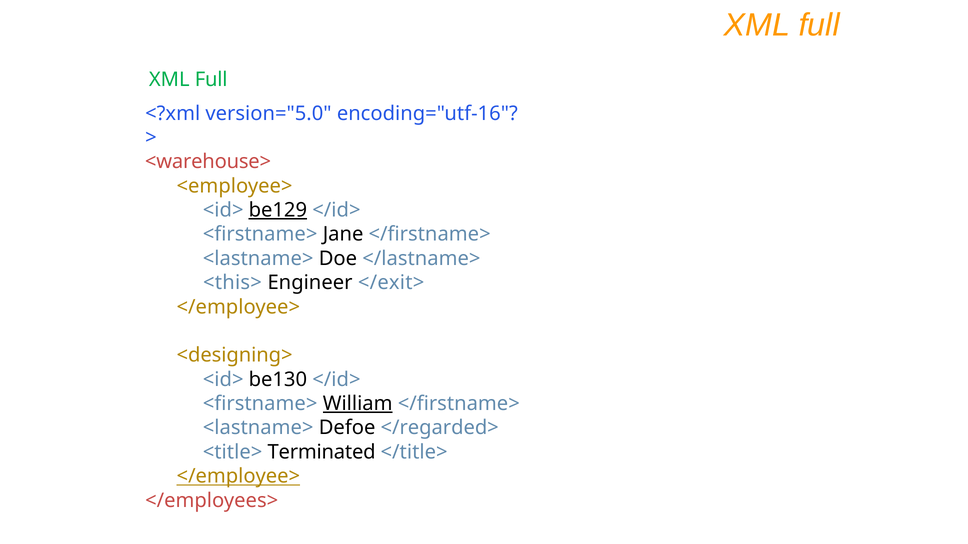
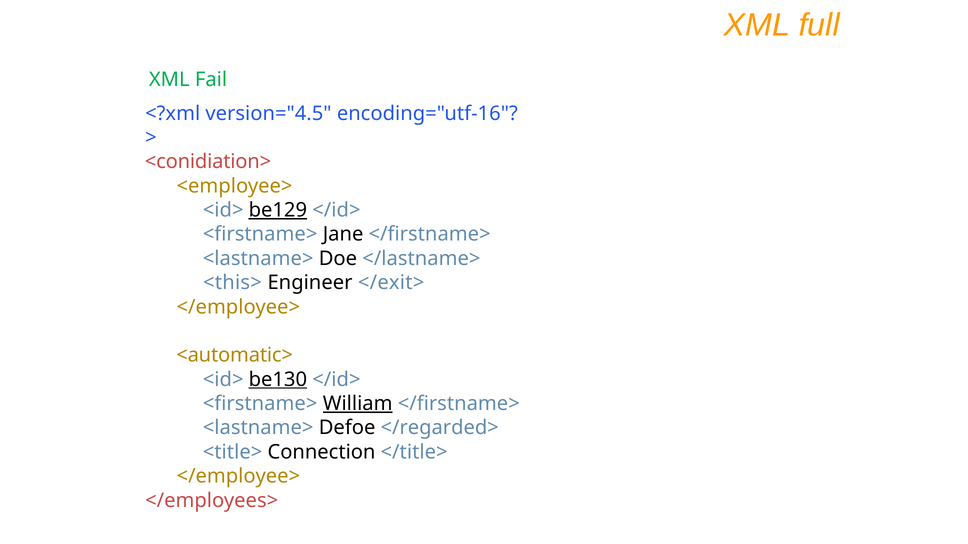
Full: Full -> Fail (211, 79)
version="5.0: version="5.0 -> version="4.5 (268, 114)
<warehouse>: <warehouse> -> <conidiation> (208, 162)
<designing>: <designing> -> <automatic> (235, 356)
be130 underline: none -> present (278, 380)
Terminated: Terminated -> Connection (322, 452)
</employee> underline: present -> none (238, 477)
